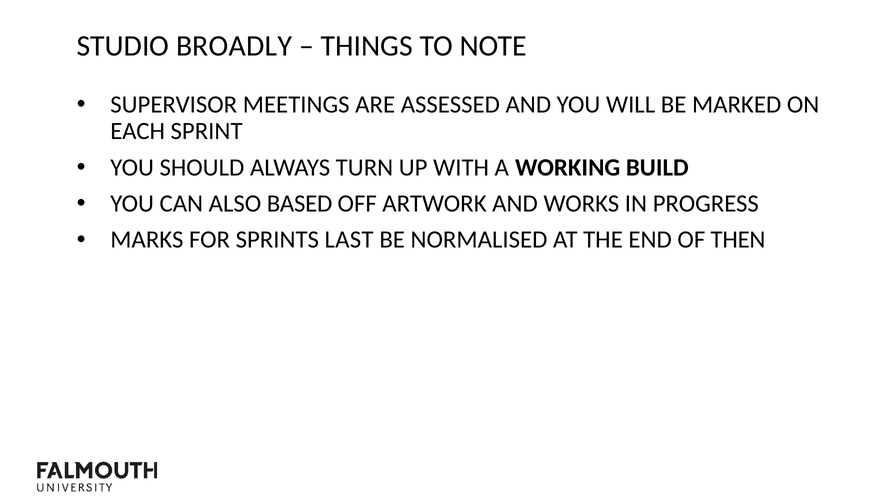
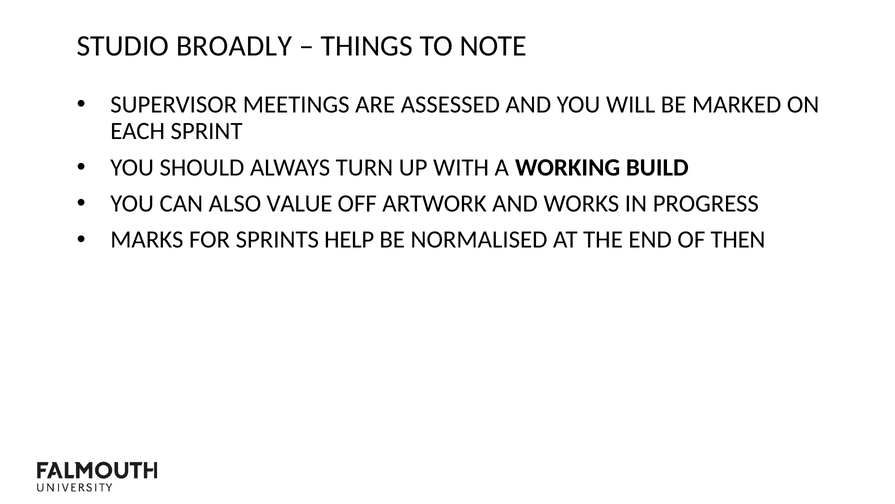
BASED: BASED -> VALUE (300, 203)
LAST: LAST -> HELP (349, 239)
